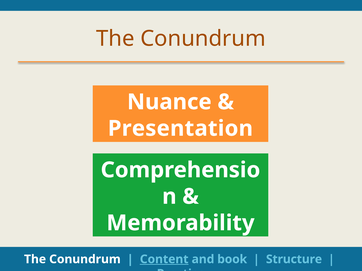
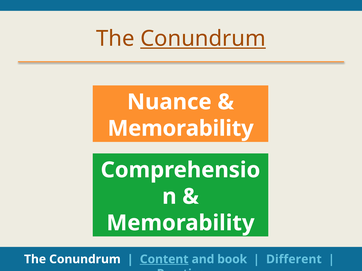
Conundrum underline: none -> present (203, 39)
Presentation: Presentation -> Memorability (181, 129)
Structure: Structure -> Different (294, 260)
